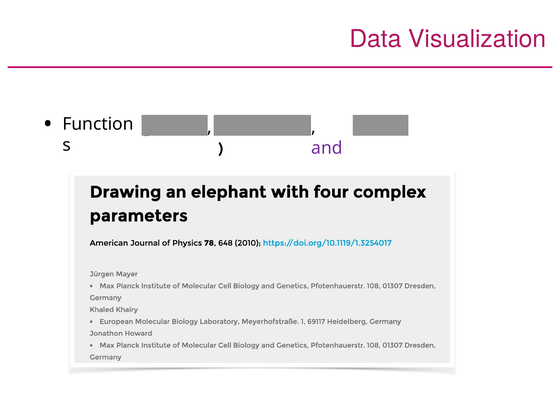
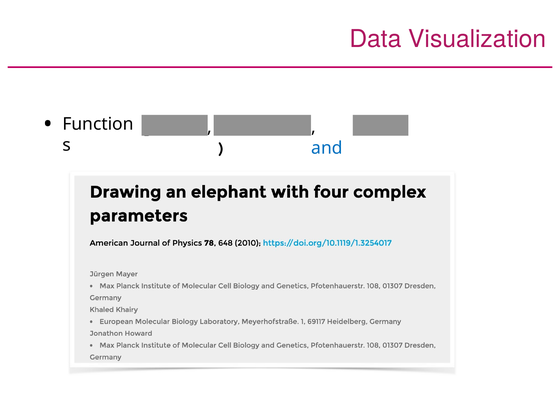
and colour: purple -> blue (327, 148)
